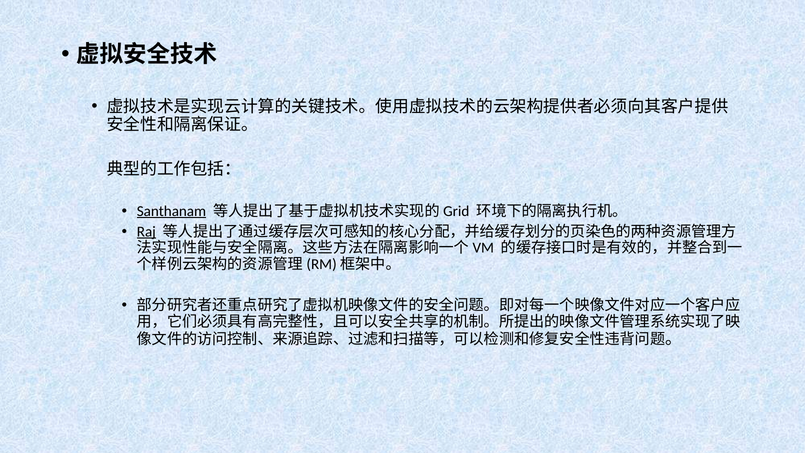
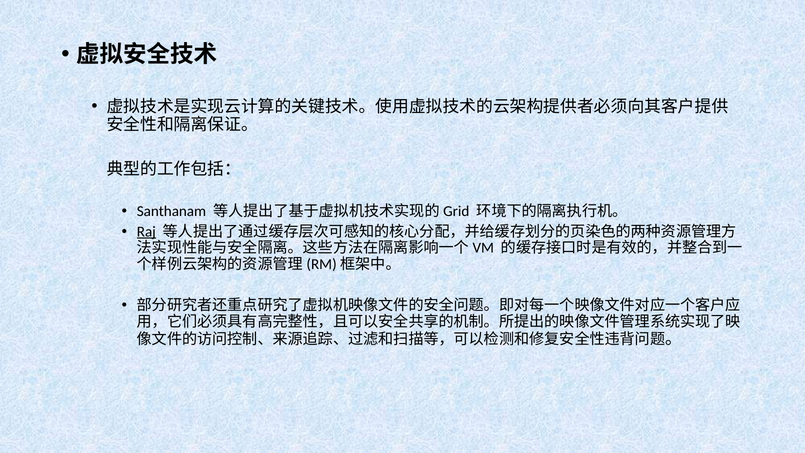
Santhanam underline: present -> none (171, 211)
